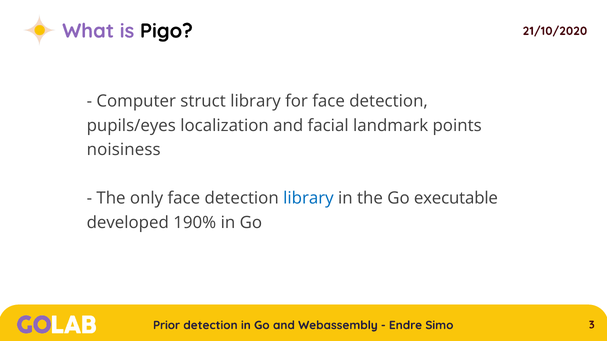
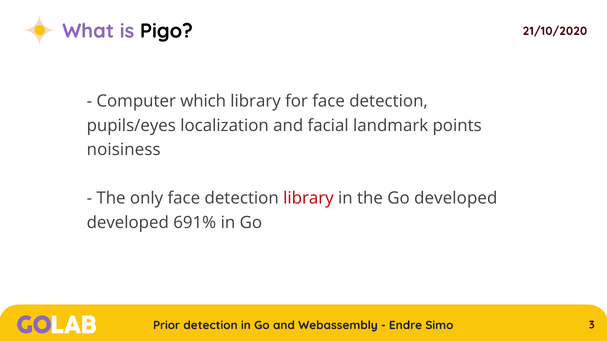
struct: struct -> which (203, 101)
library colour: blue -> red (308, 199)
Go executable: executable -> developed (456, 199)
190%: 190% -> 691% (195, 223)
